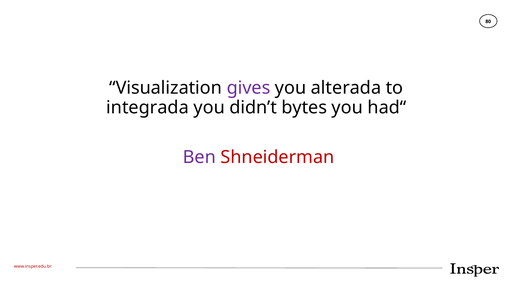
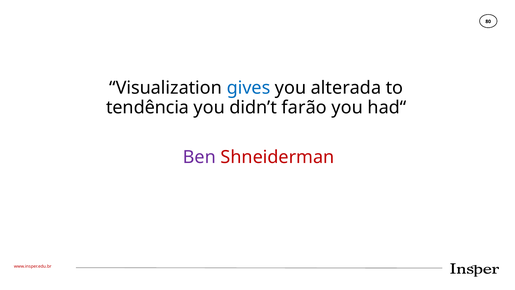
gives colour: purple -> blue (248, 88)
integrada: integrada -> tendência (148, 107)
bytes: bytes -> farão (304, 107)
